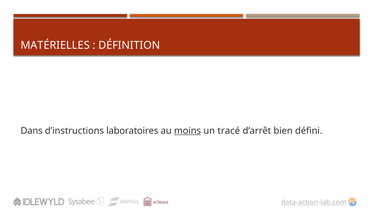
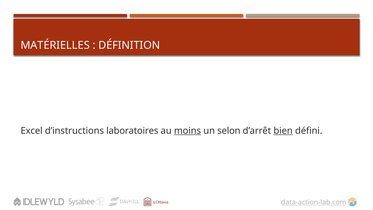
Dans: Dans -> Excel (32, 131)
tracé: tracé -> selon (229, 131)
bien underline: none -> present (283, 131)
